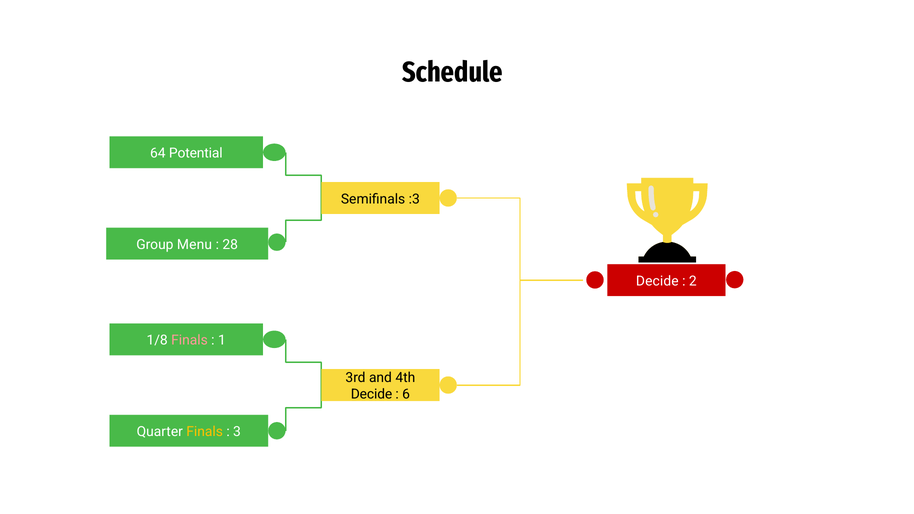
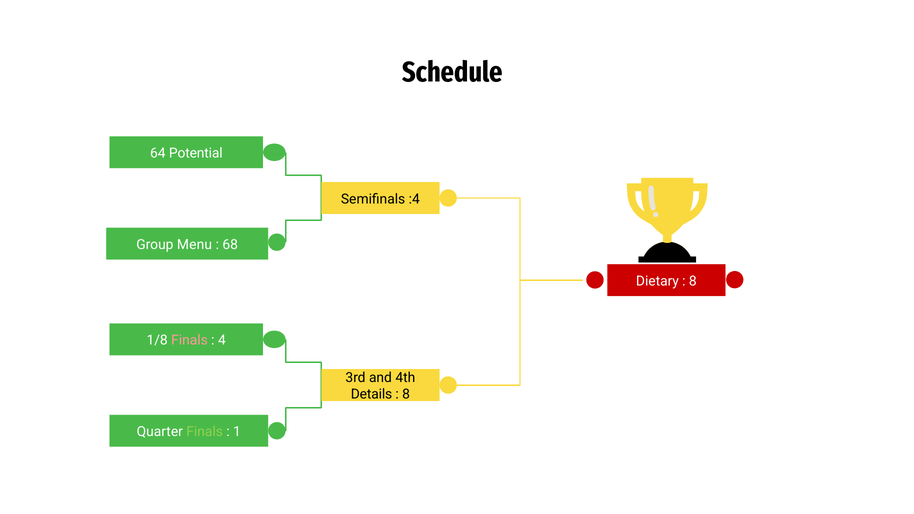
:3: :3 -> :4 (414, 199)
28: 28 -> 68 (230, 245)
Decide: Decide -> Dietary (657, 281)
2: 2 -> 8 (693, 281)
1: 1 -> 4 (222, 340)
Decide: Decide -> Details (372, 394)
6: 6 -> 8 (406, 394)
Finals colour: yellow -> light green (205, 432)
3: 3 -> 1 (237, 432)
